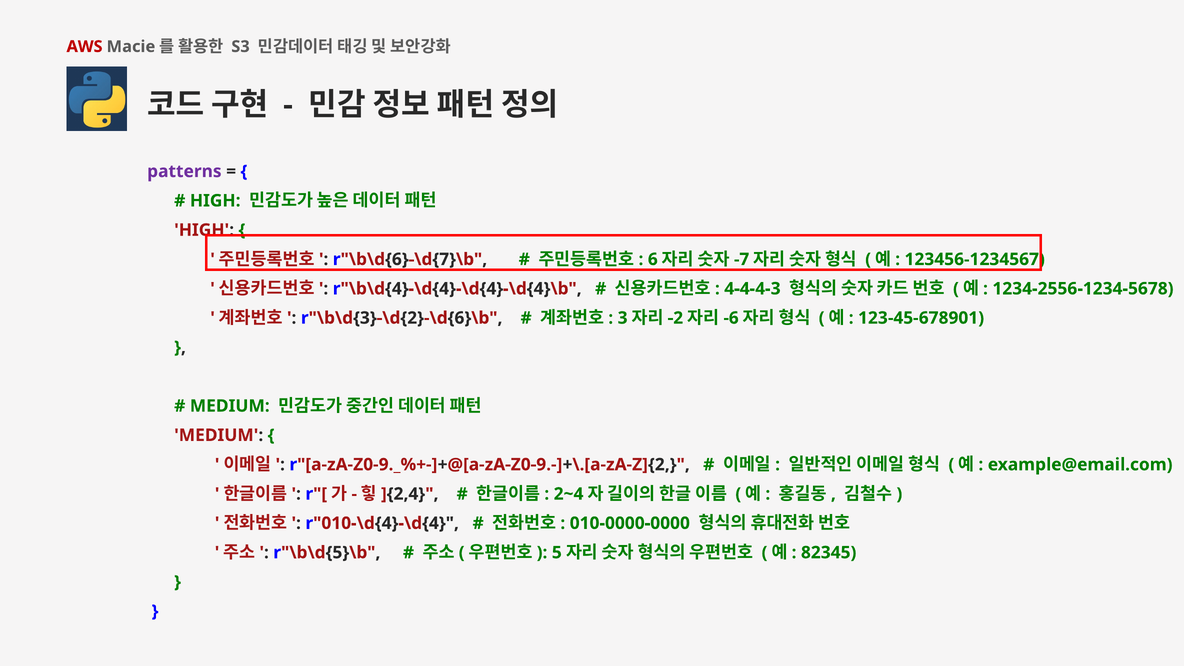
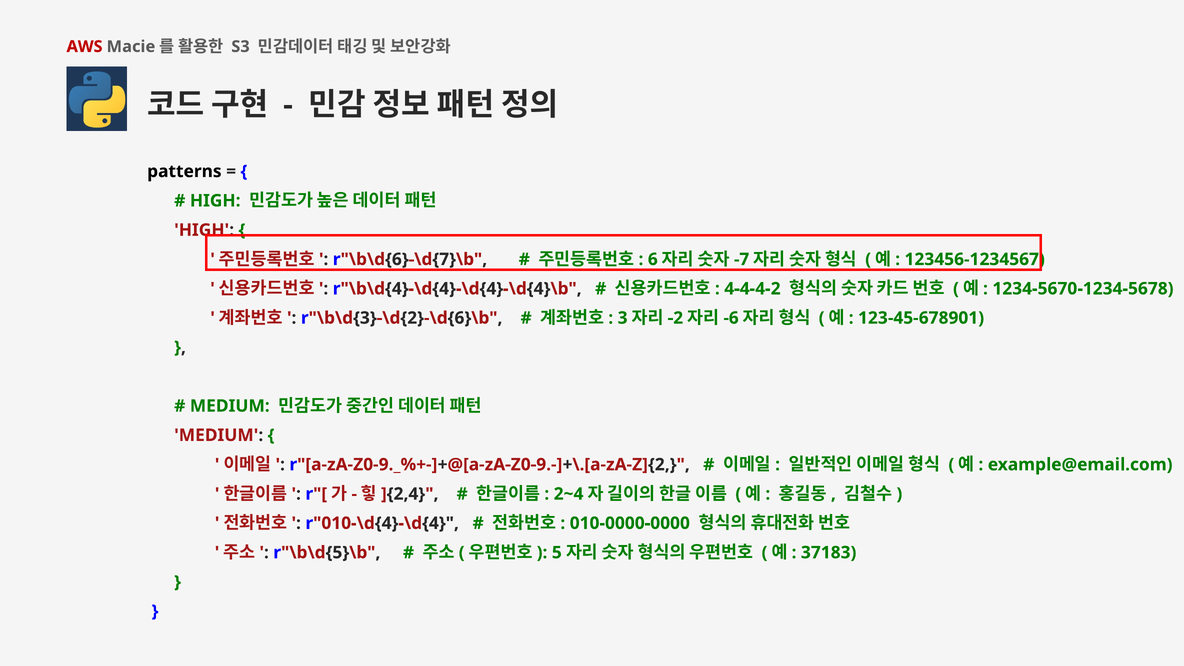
patterns colour: purple -> black (184, 171)
4-4-4-3: 4-4-4-3 -> 4-4-4-2 (752, 289)
1234-2556-1234-5678: 1234-2556-1234-5678 -> 1234-5670-1234-5678 (1083, 289)
82345: 82345 -> 37183 (829, 553)
